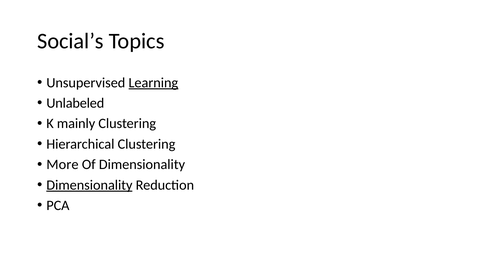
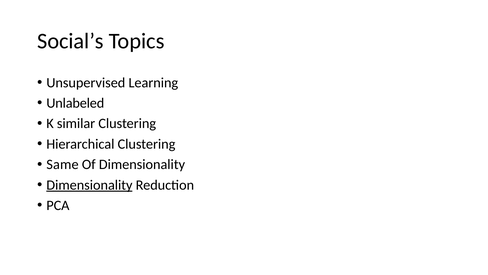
Learning underline: present -> none (153, 82)
mainly: mainly -> similar (76, 123)
More: More -> Same (62, 164)
